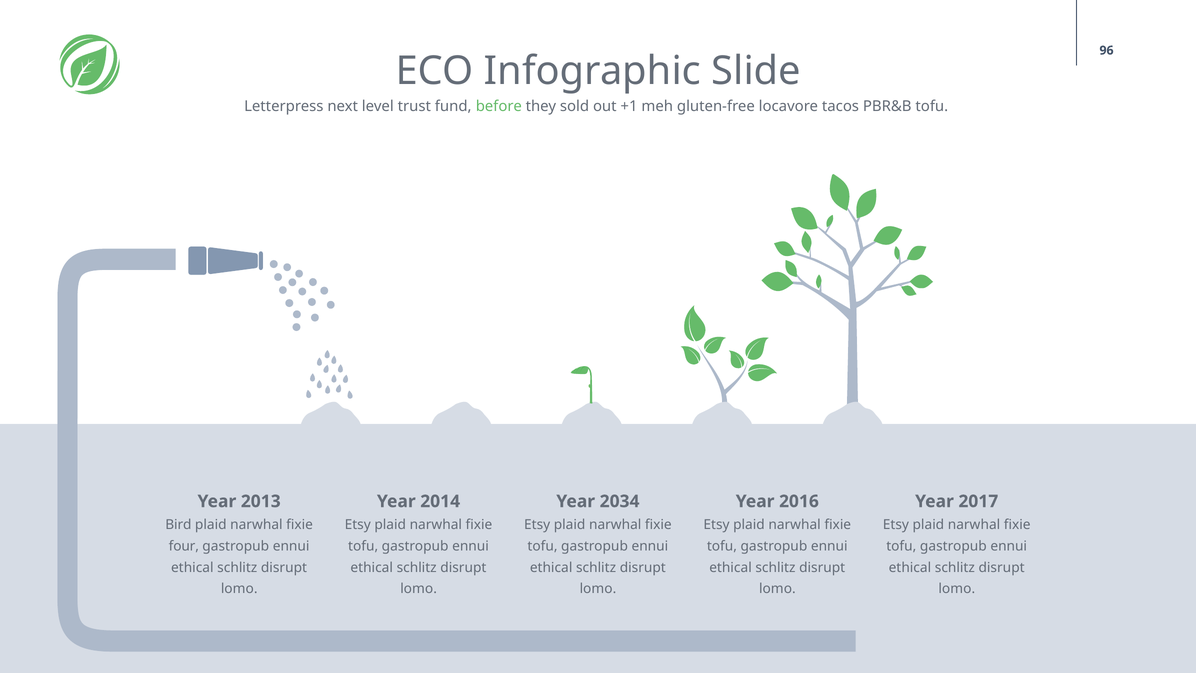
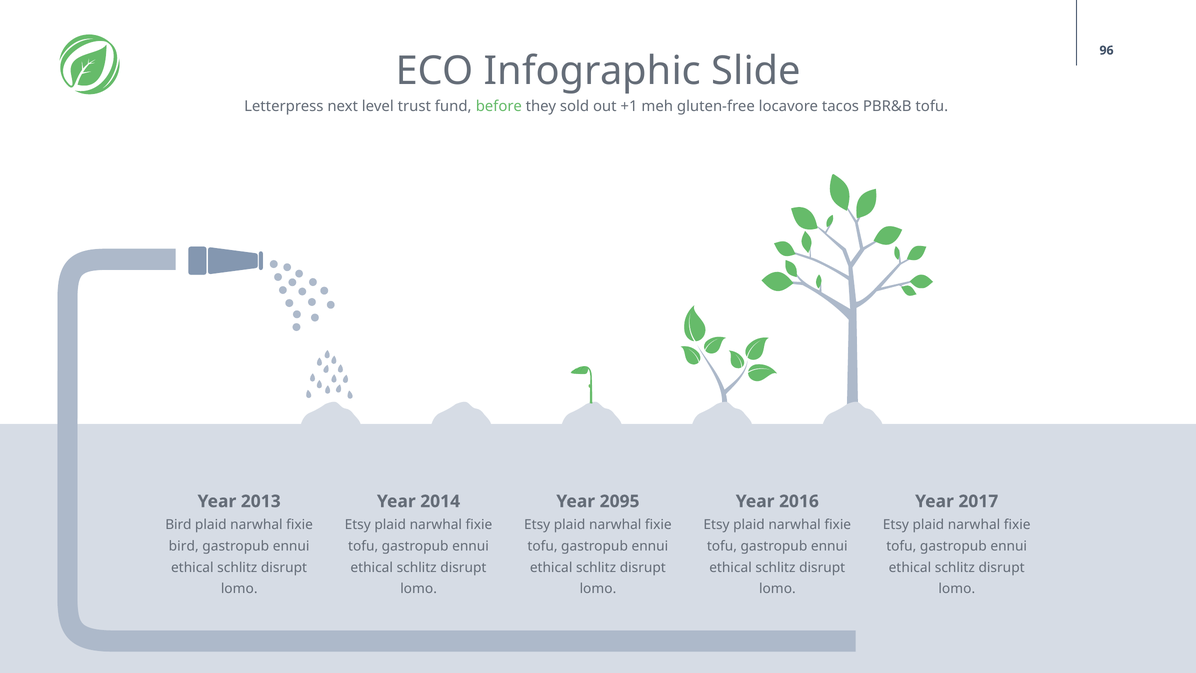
2034: 2034 -> 2095 (620, 501)
four: four -> bird (184, 546)
